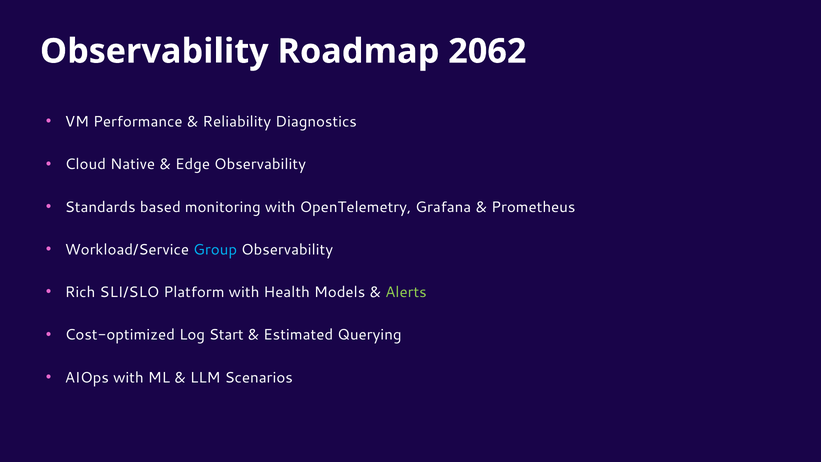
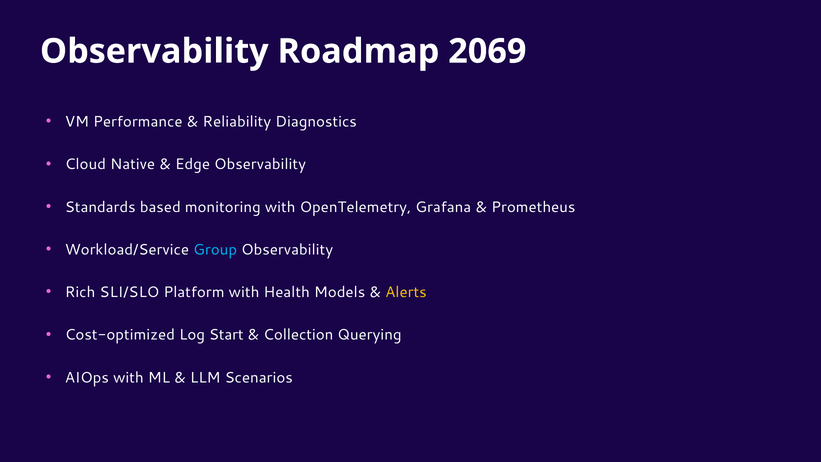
2062: 2062 -> 2069 (487, 51)
Alerts colour: light green -> yellow (406, 292)
Estimated: Estimated -> Collection (298, 335)
